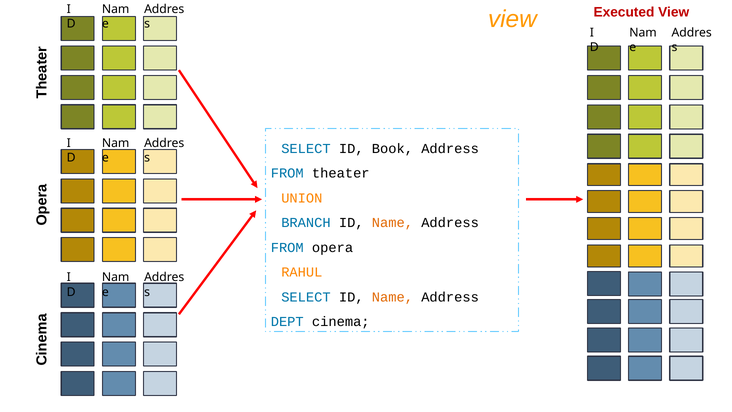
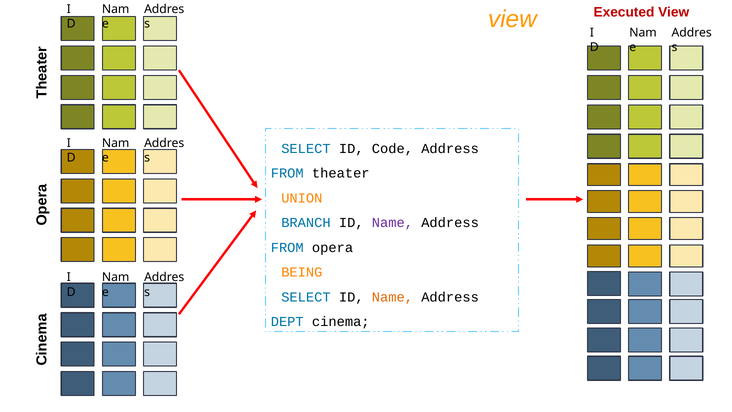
Book: Book -> Code (392, 149)
Name colour: orange -> purple (392, 223)
RAHUL: RAHUL -> BEING (302, 272)
